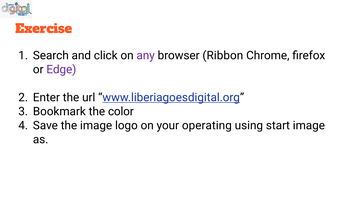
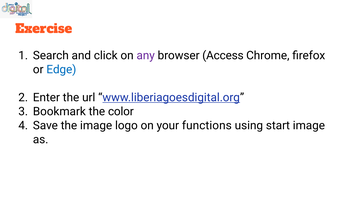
Ribbon: Ribbon -> Access (223, 55)
Edge colour: purple -> blue (61, 69)
operating: operating -> functions (207, 125)
